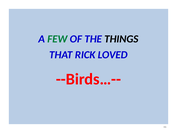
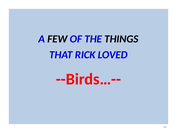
FEW colour: green -> black (57, 39)
